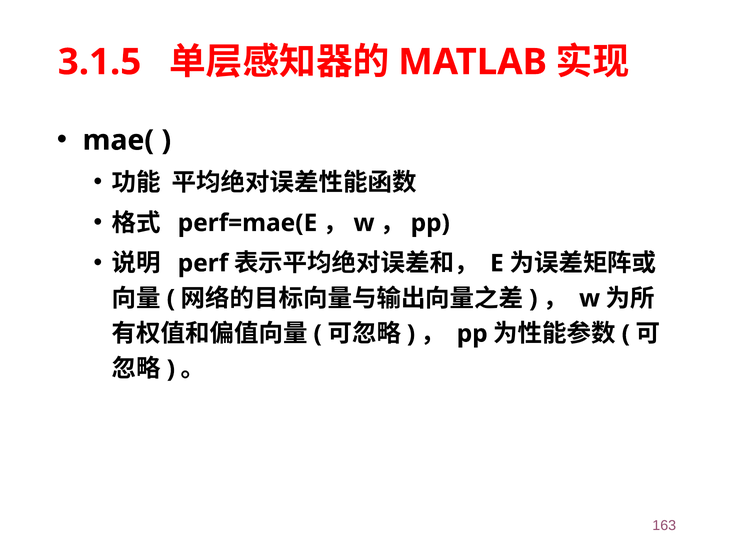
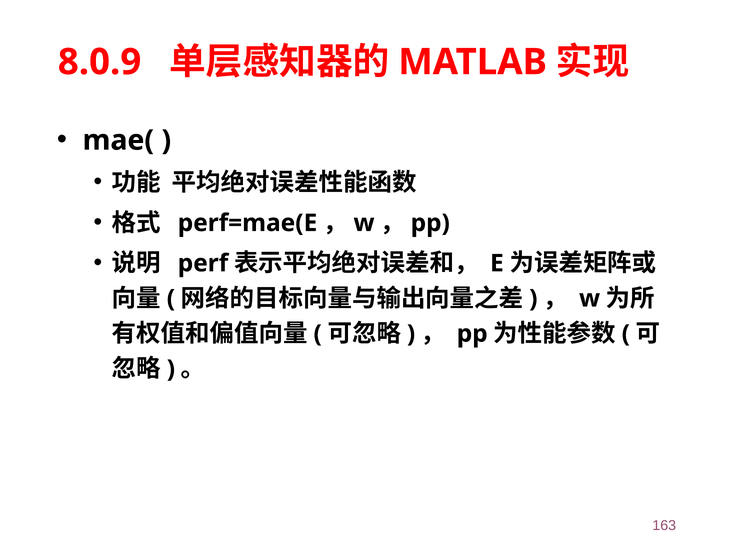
3.1.5: 3.1.5 -> 8.0.9 (100, 62)
